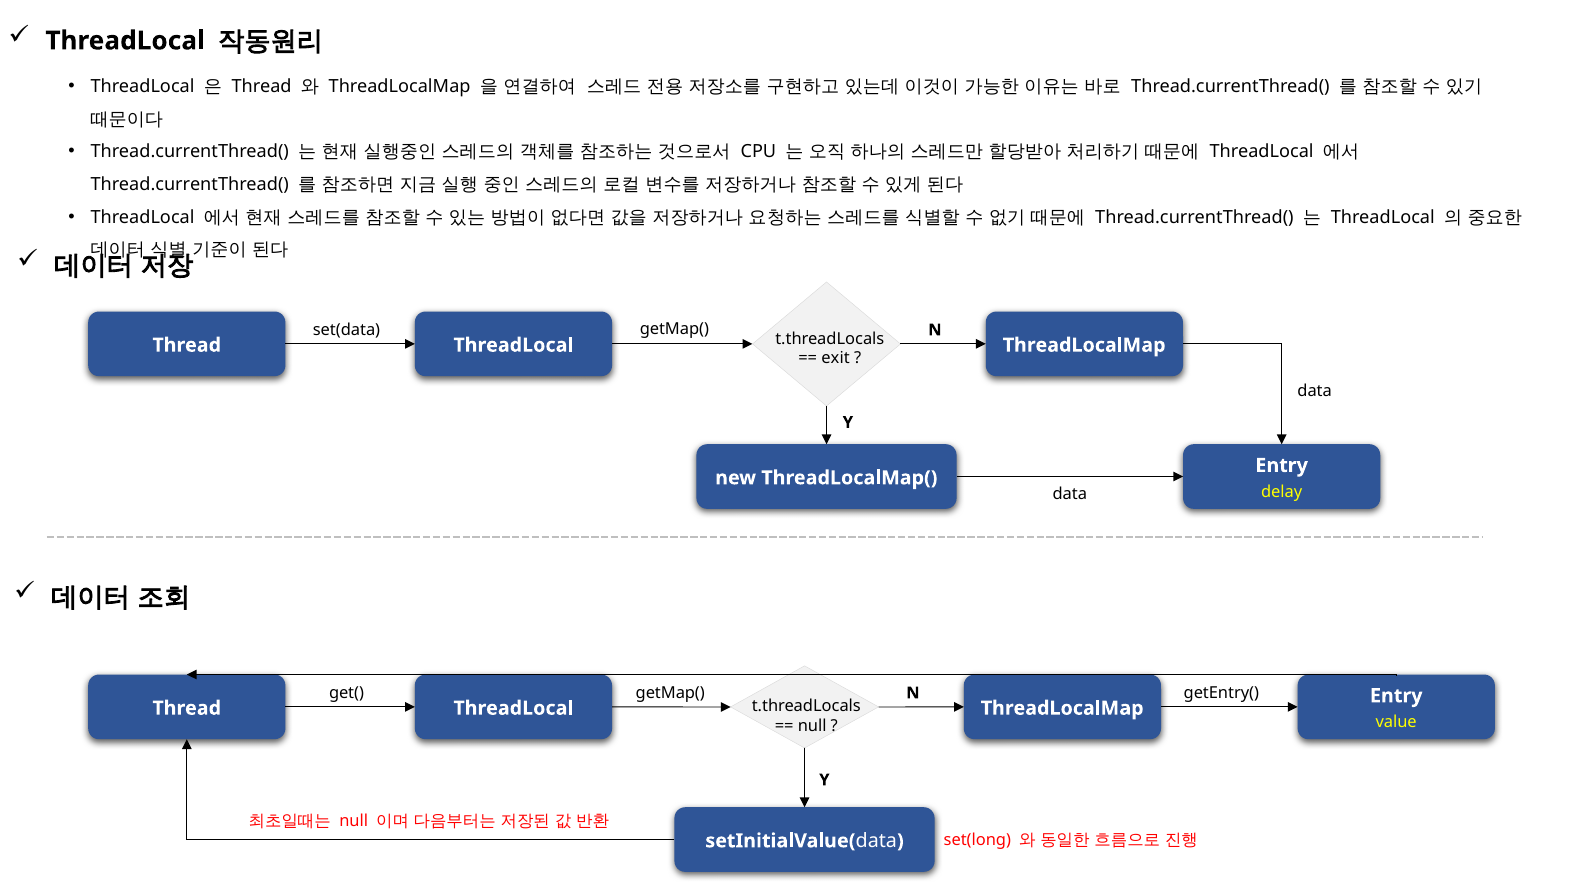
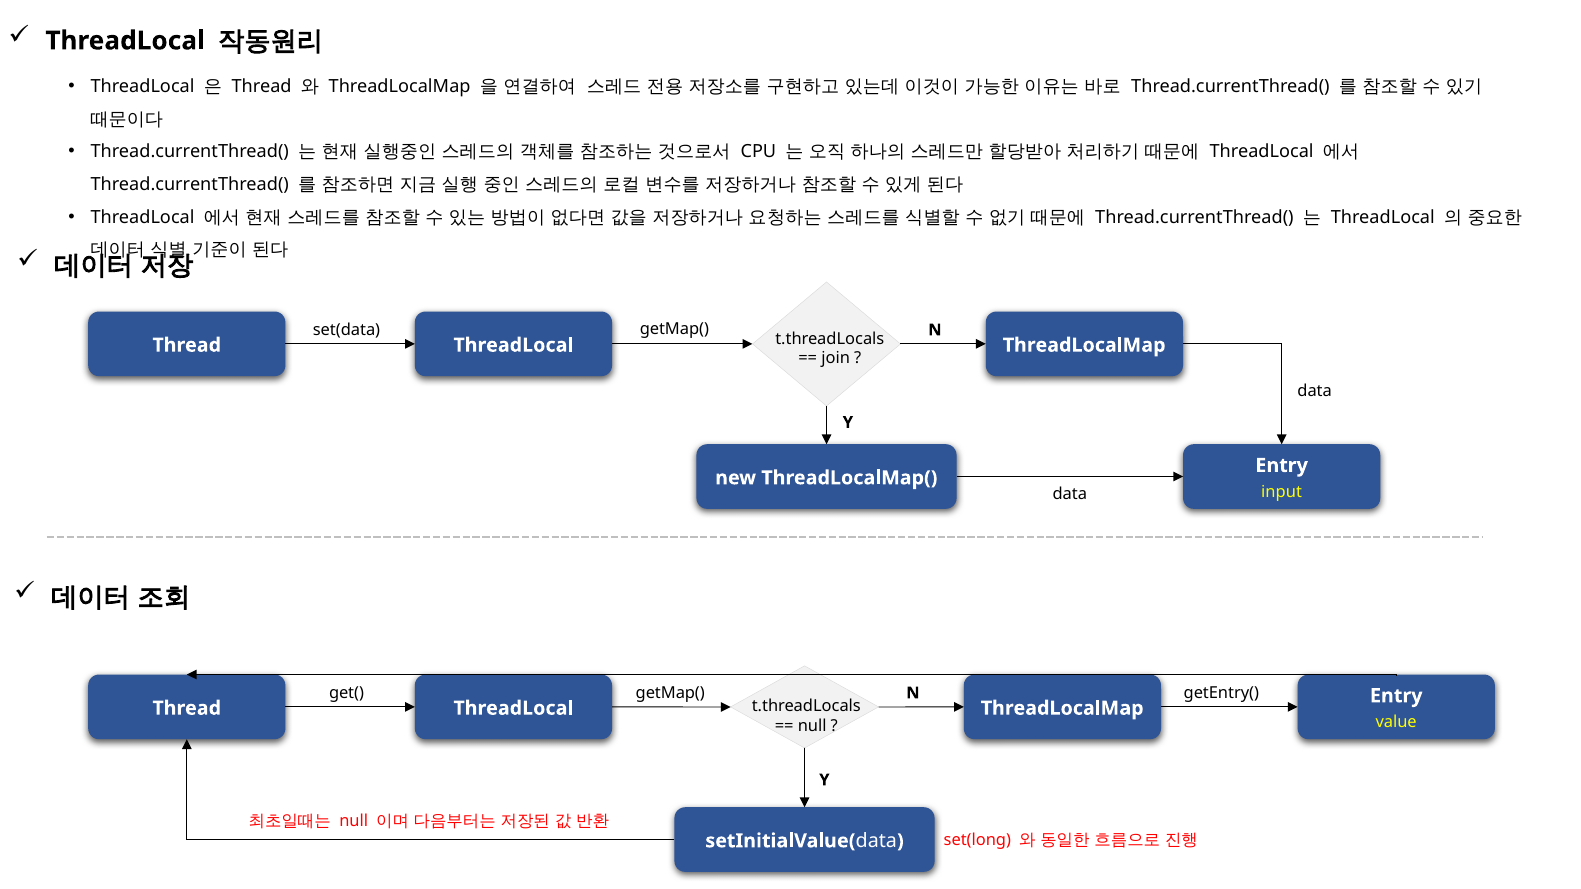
exit: exit -> join (836, 359)
delay: delay -> input (1282, 492)
